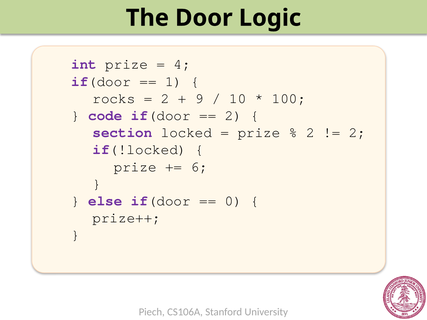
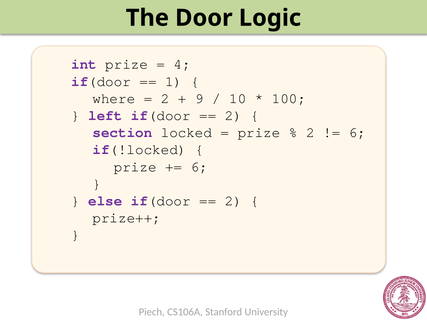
rocks: rocks -> where (114, 98)
code: code -> left (105, 116)
2: 2 -> 6 (357, 133)
0: 0 -> 2 (233, 201)
